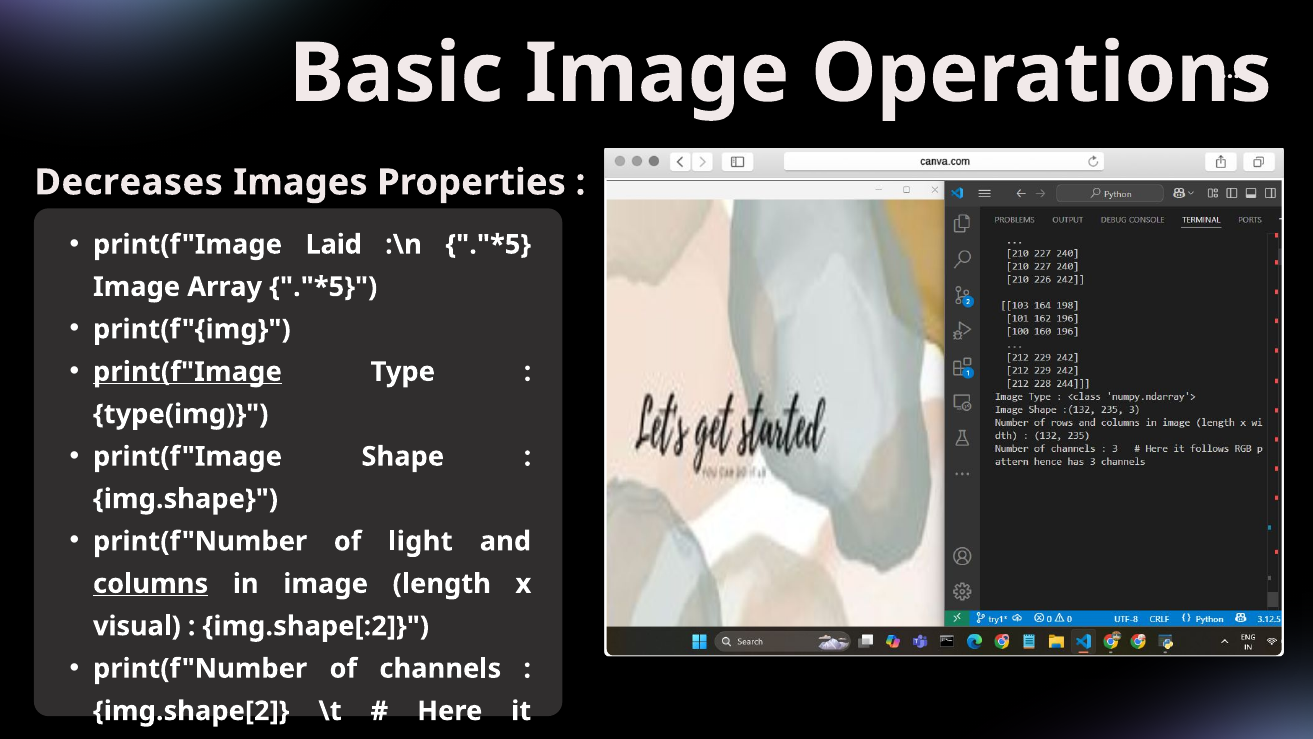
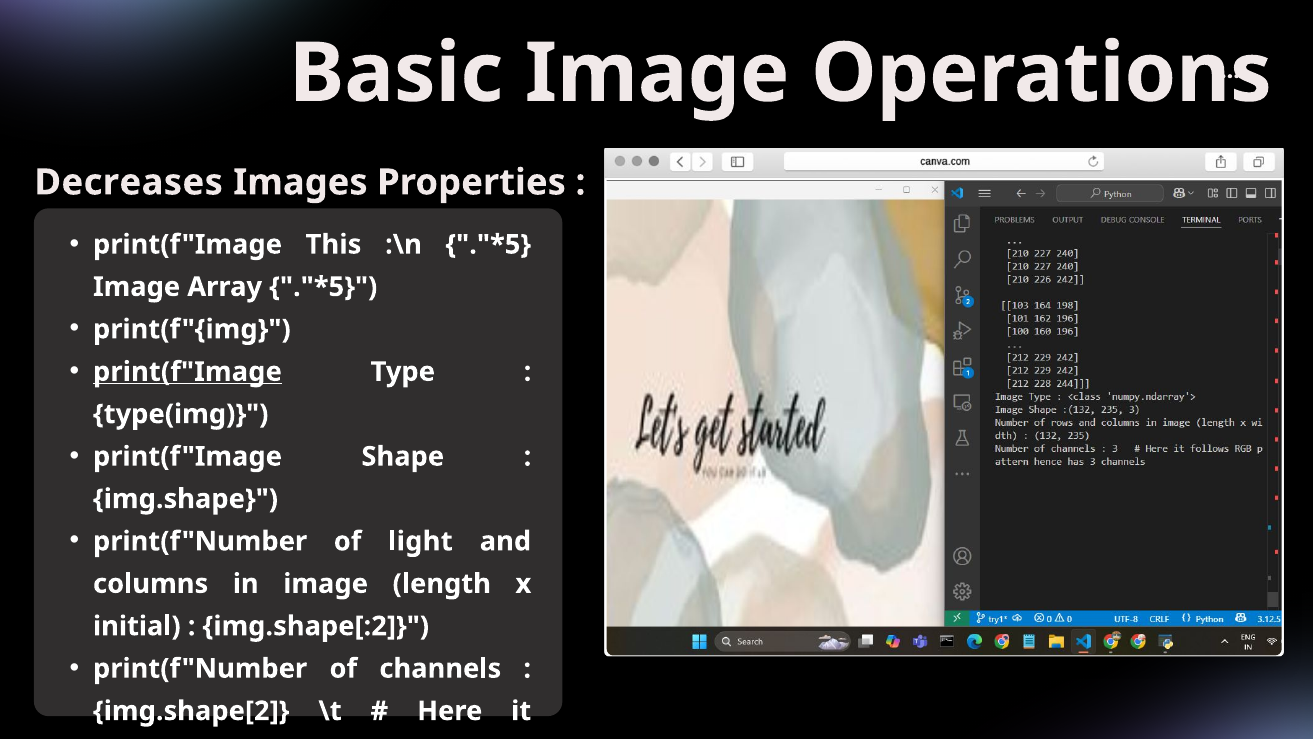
Laid: Laid -> This (333, 244)
columns underline: present -> none (151, 583)
visual: visual -> initial (137, 626)
